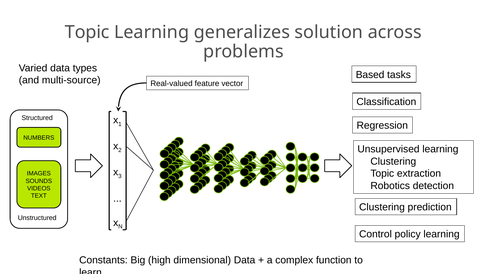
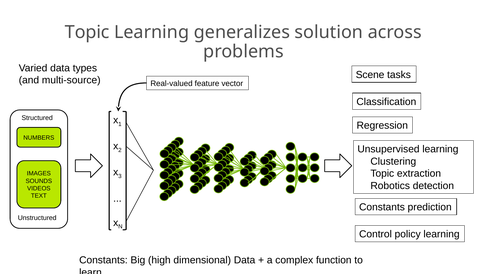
Based: Based -> Scene (370, 75)
Clustering: Clustering -> Constants (382, 207)
